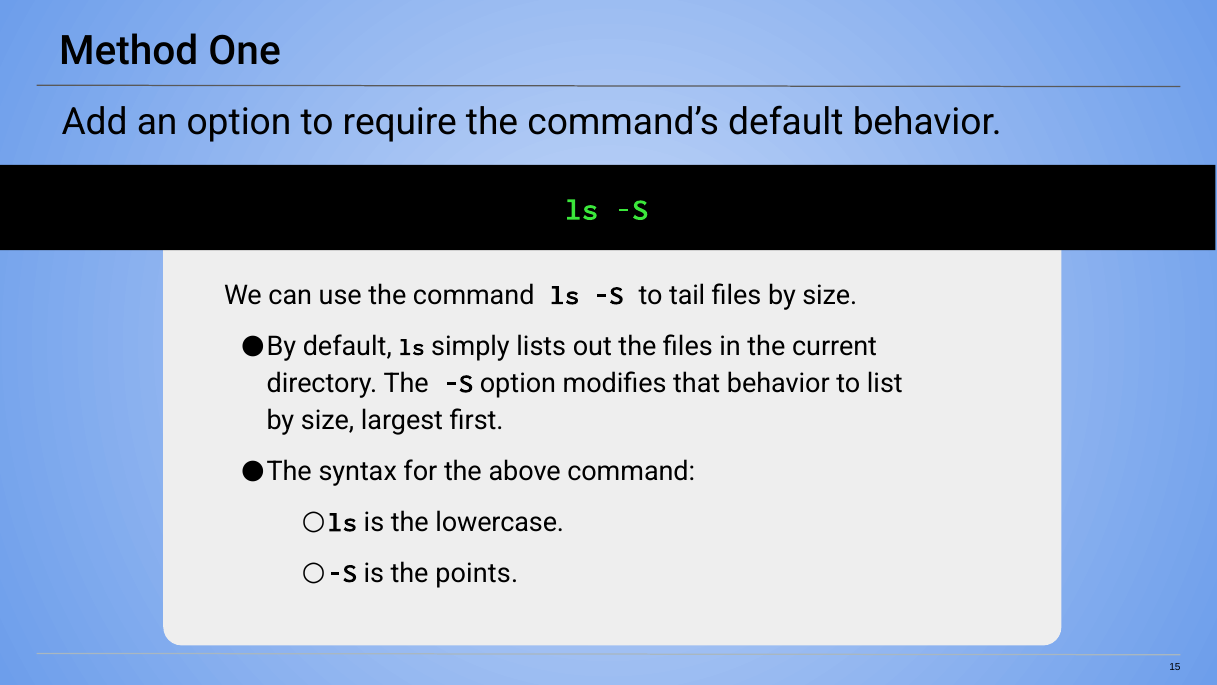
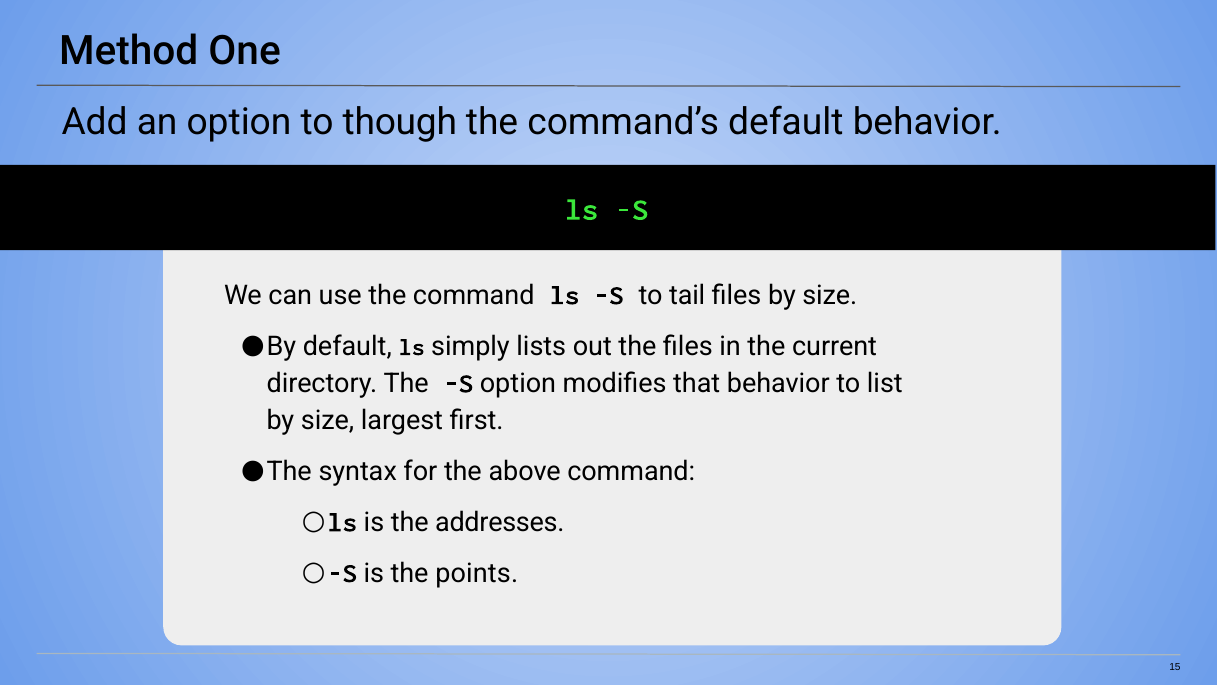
require: require -> though (400, 122)
lowercase: lowercase -> addresses (500, 522)
